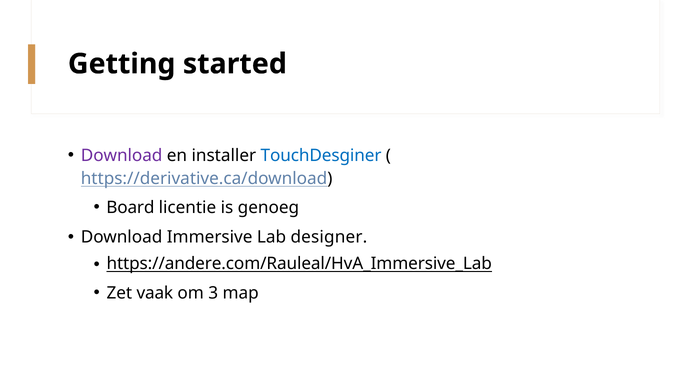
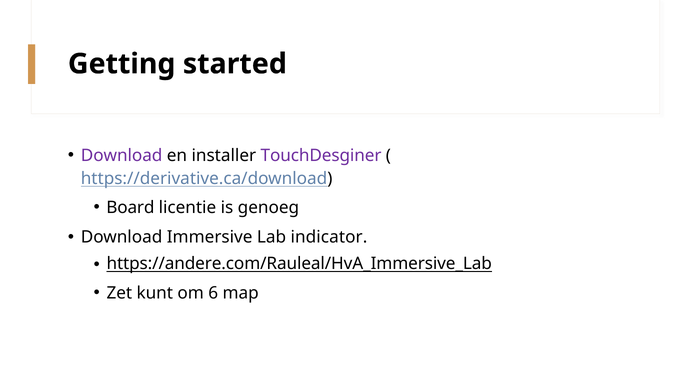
TouchDesginer colour: blue -> purple (321, 156)
designer: designer -> indicator (329, 237)
vaak: vaak -> kunt (155, 293)
3: 3 -> 6 (213, 293)
